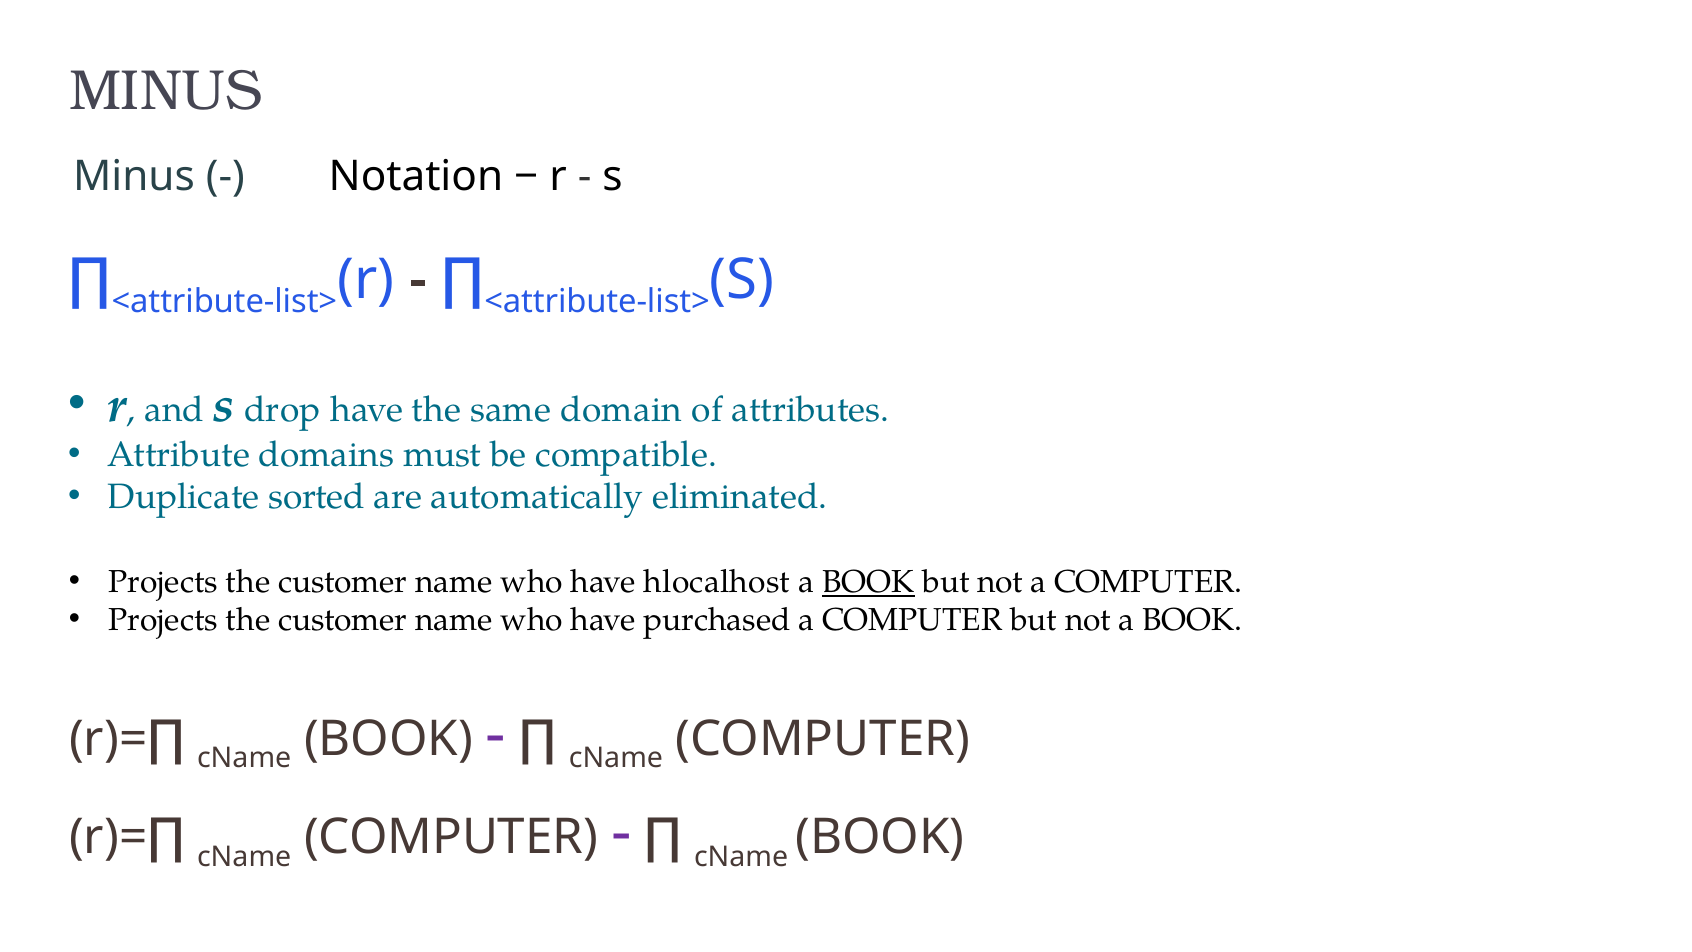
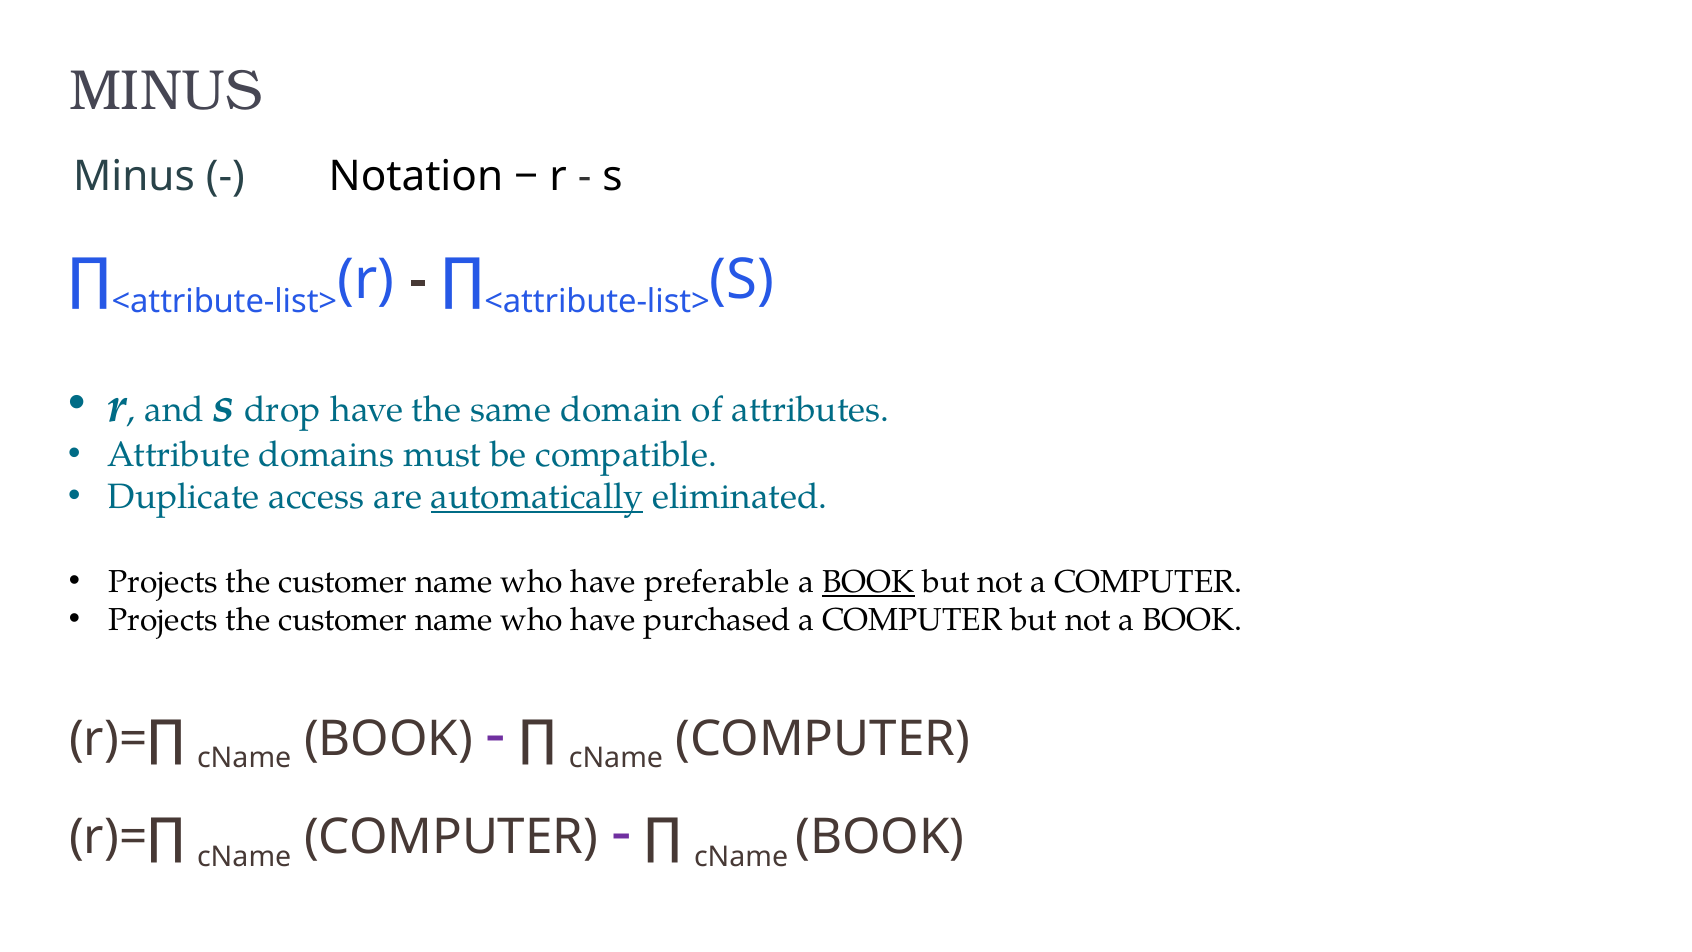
sorted: sorted -> access (317, 497)
automatically underline: none -> present (537, 497)
hlocalhost: hlocalhost -> preferable (717, 582)
